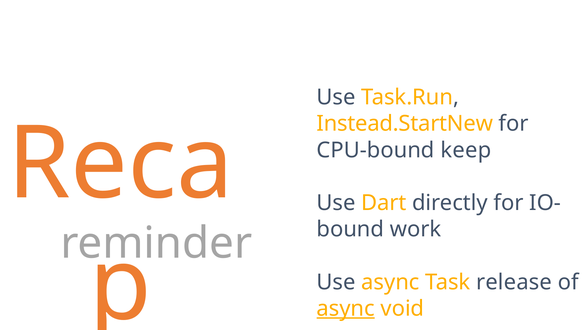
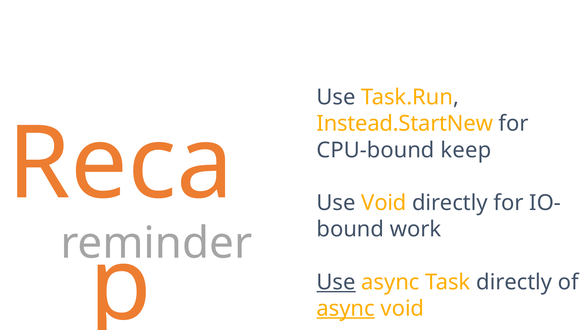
Use Dart: Dart -> Void (384, 203)
Use underline: none -> present (336, 282)
Task release: release -> directly (514, 282)
